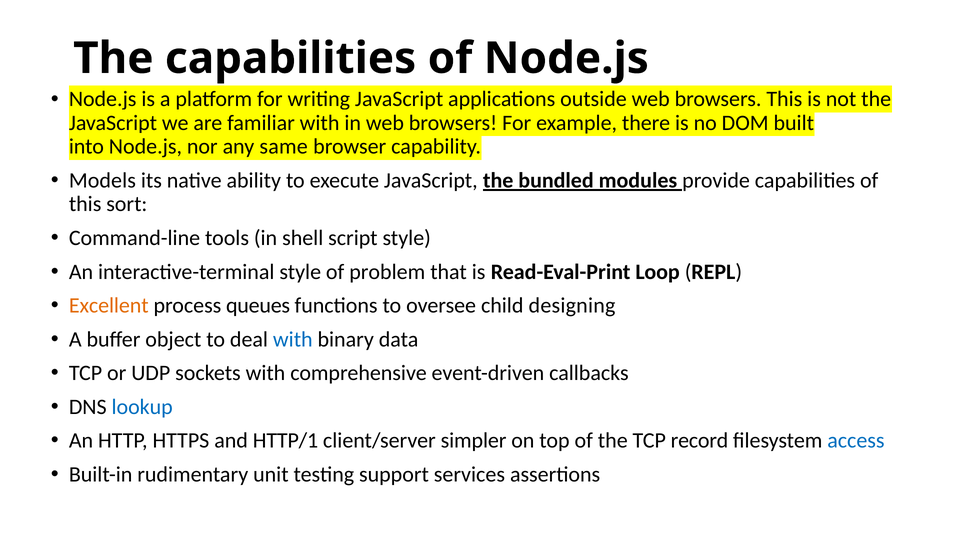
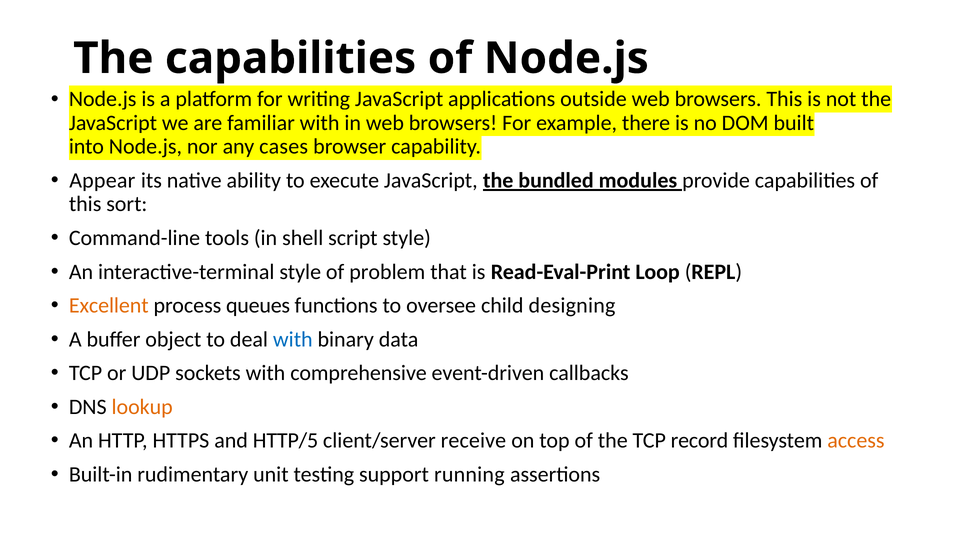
same: same -> cases (284, 147)
Models: Models -> Appear (102, 181)
lookup colour: blue -> orange (142, 407)
HTTP/1: HTTP/1 -> HTTP/5 (286, 441)
simpler: simpler -> receive (473, 441)
access colour: blue -> orange (856, 441)
services: services -> running (469, 475)
